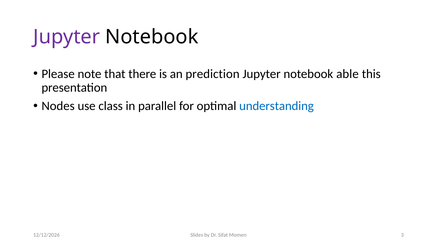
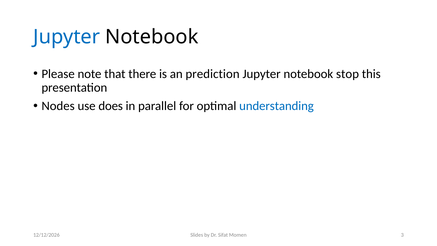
Jupyter colour: purple -> blue (67, 37)
able: able -> stop (348, 74)
class: class -> does (111, 106)
